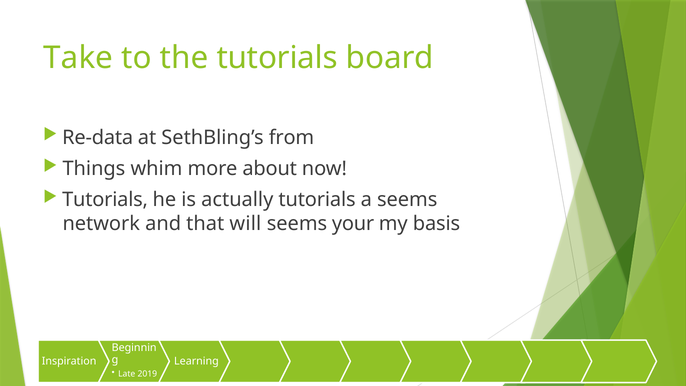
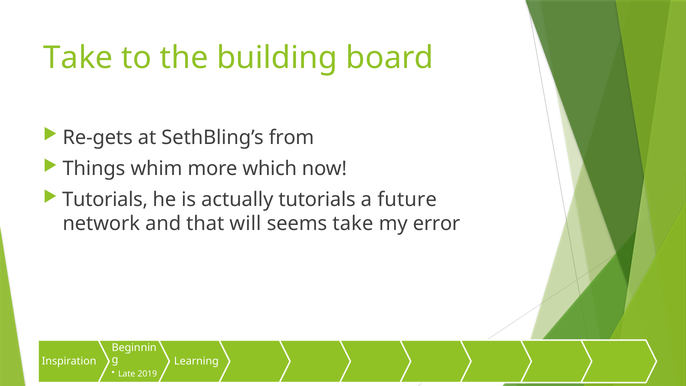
the tutorials: tutorials -> building (277, 58)
Re-data: Re-data -> Re-gets (98, 138)
about: about -> which (270, 169)
a seems: seems -> future (407, 200)
seems your: your -> take (353, 224)
basis: basis -> error (437, 224)
